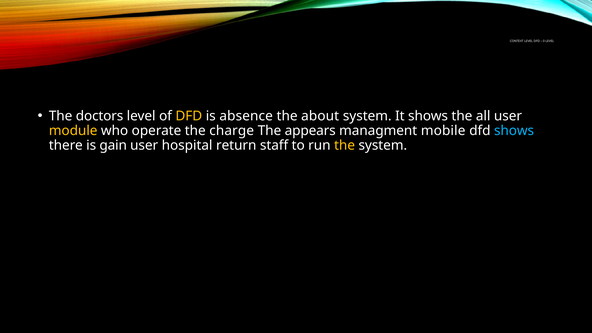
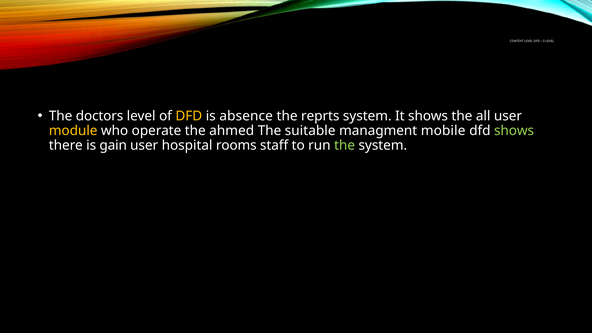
about: about -> reprts (320, 116)
charge: charge -> ahmed (232, 131)
appears: appears -> suitable (310, 131)
shows colour: light blue -> light green (514, 131)
return: return -> rooms (236, 145)
the colour: yellow -> light green (345, 145)
